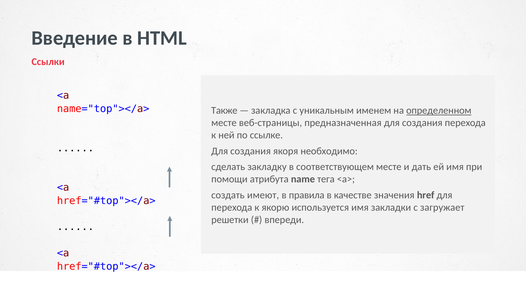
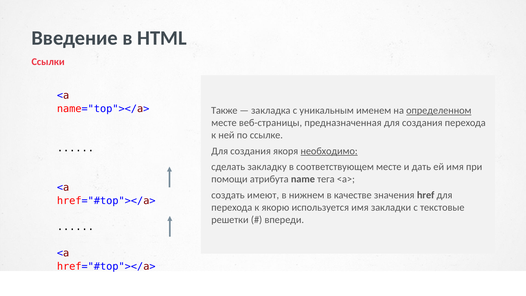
необходимо underline: none -> present (329, 151)
правила: правила -> нижнем (307, 195)
загружает: загружает -> текстовые (442, 207)
